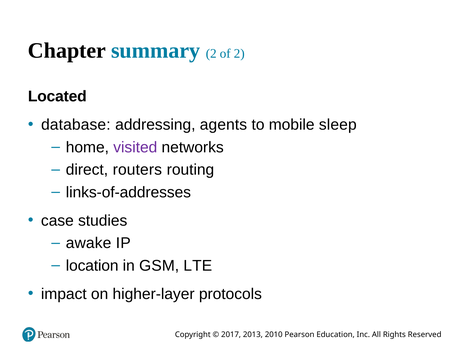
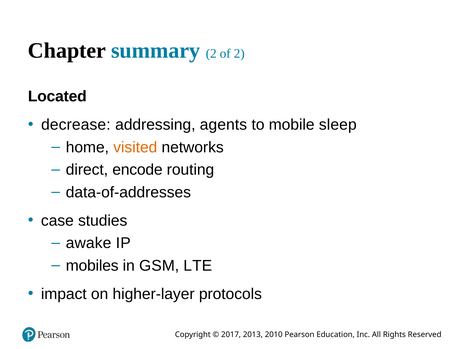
database: database -> decrease (76, 125)
visited colour: purple -> orange (135, 147)
routers: routers -> encode (137, 170)
links-of-addresses: links-of-addresses -> data-of-addresses (128, 193)
location: location -> mobiles (92, 266)
